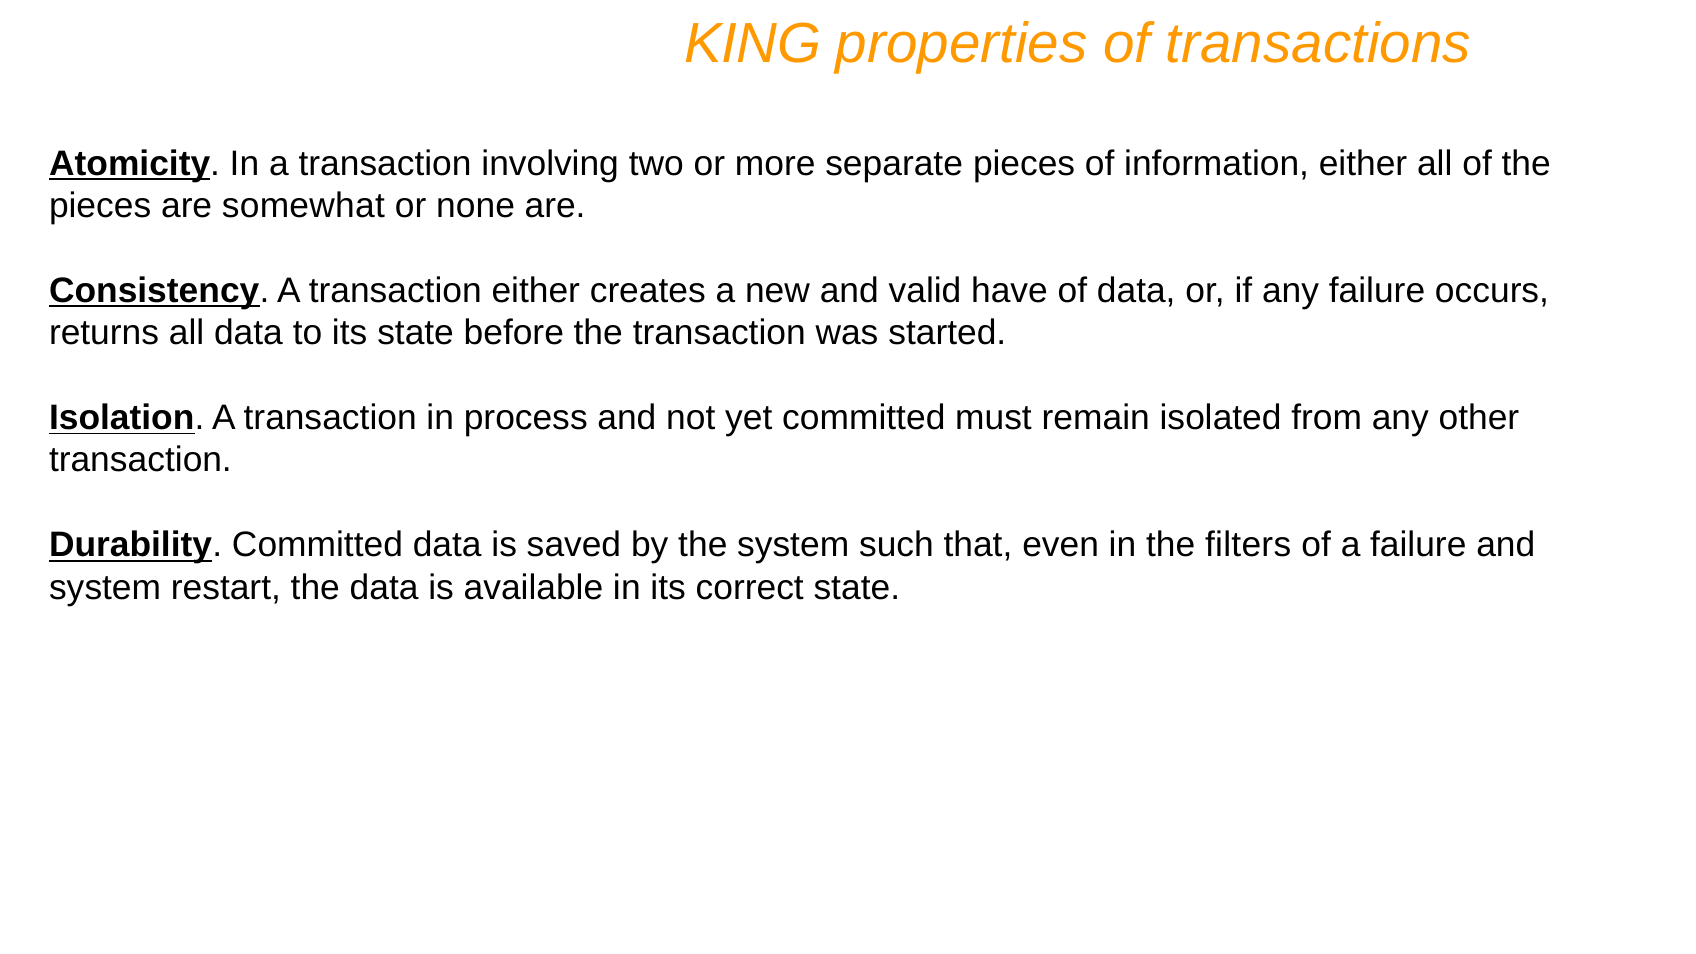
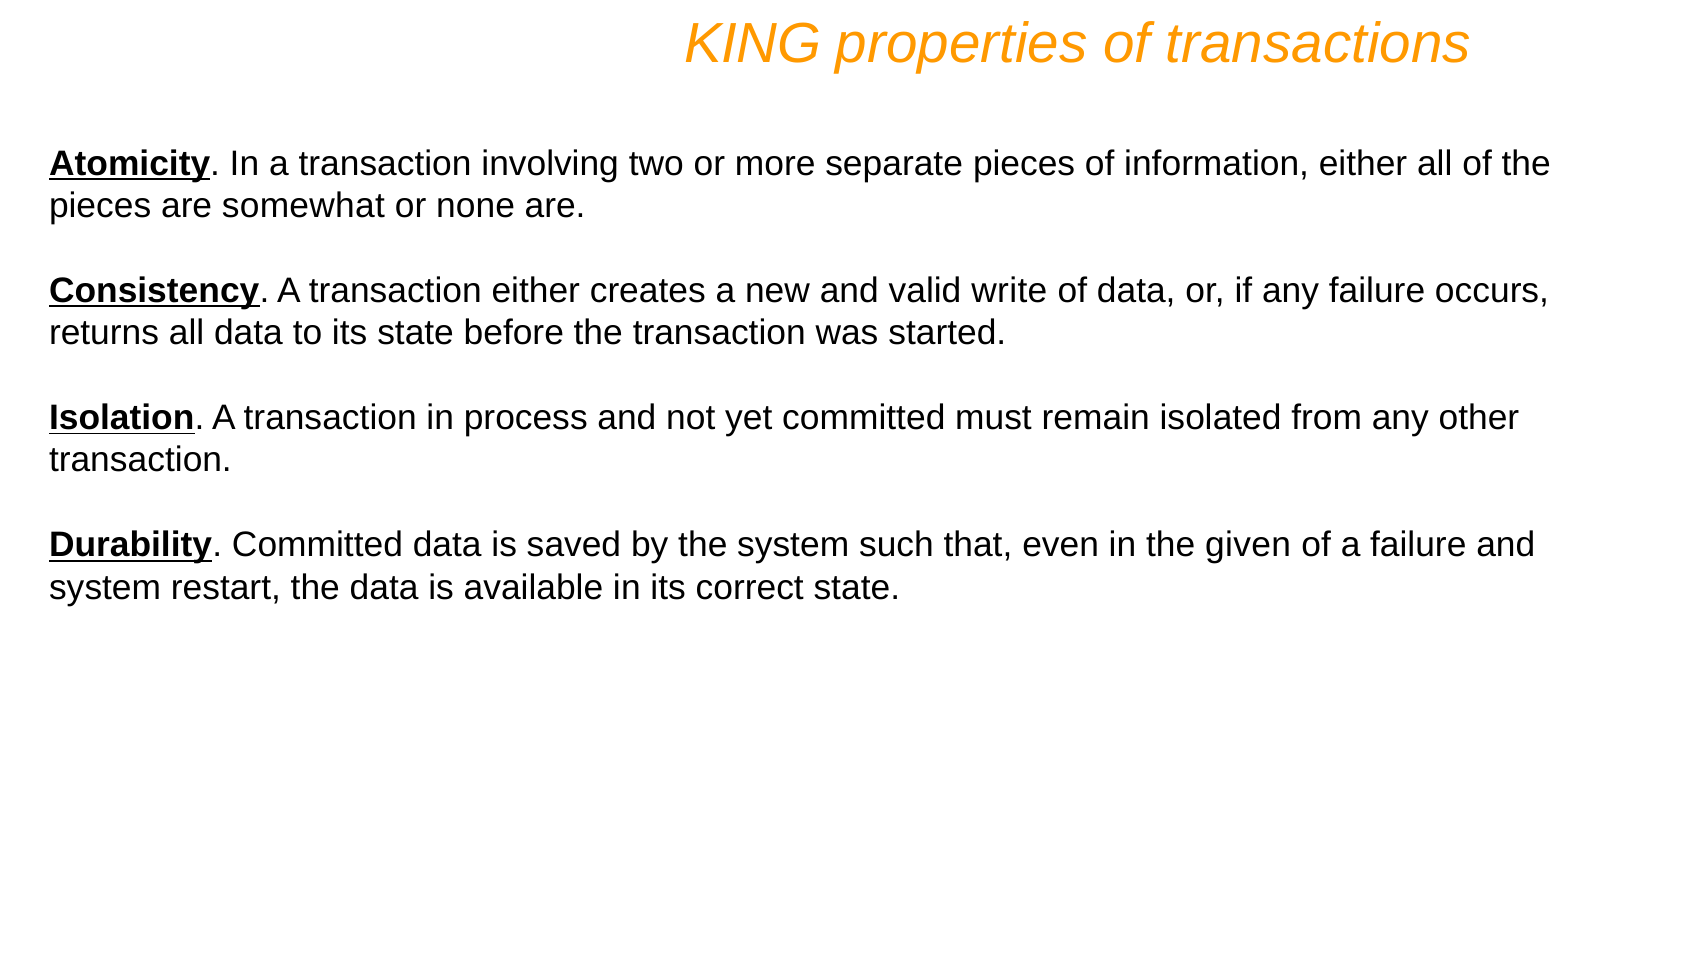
have: have -> write (1009, 291)
filters: filters -> given (1248, 545)
